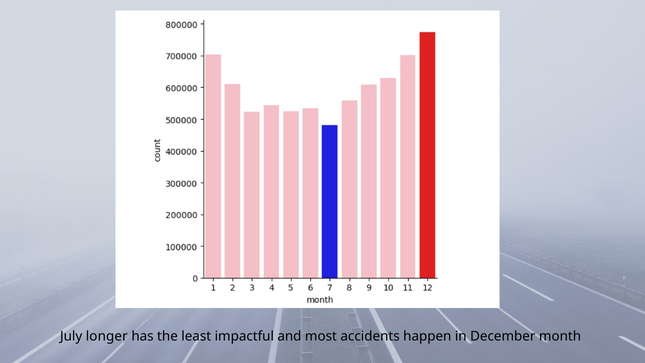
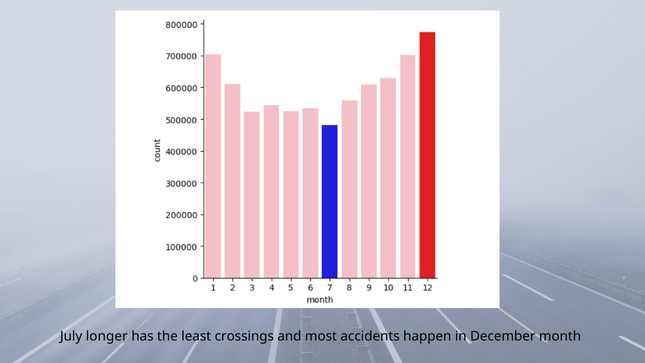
impactful: impactful -> crossings (244, 336)
